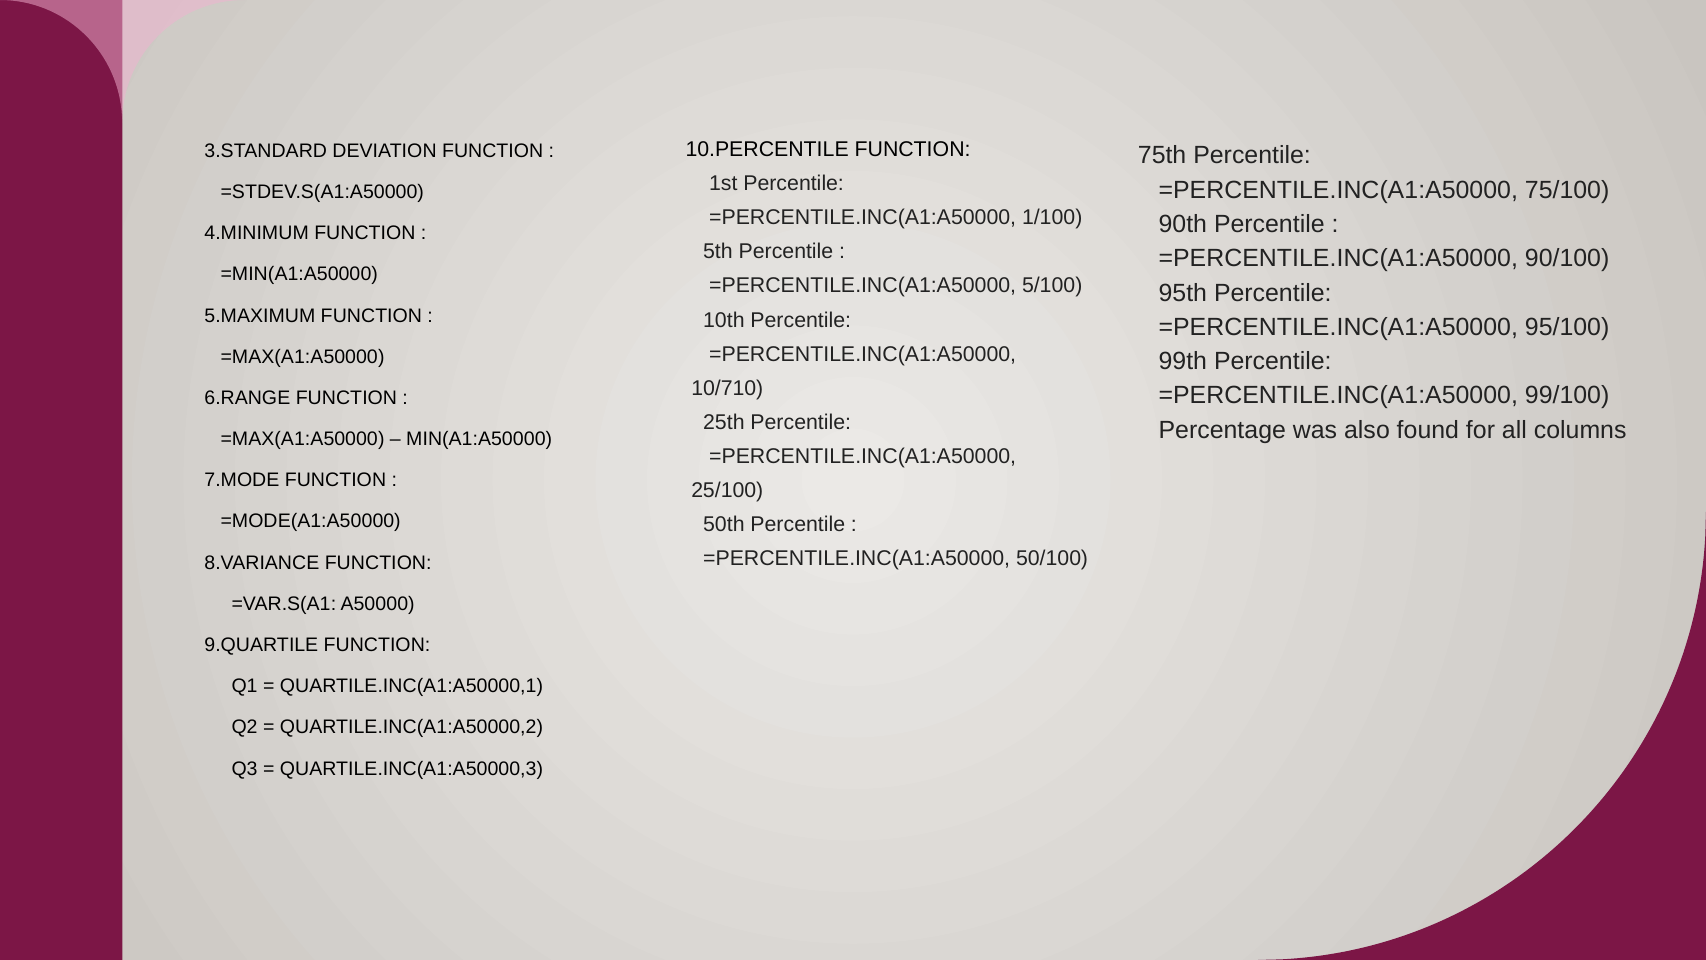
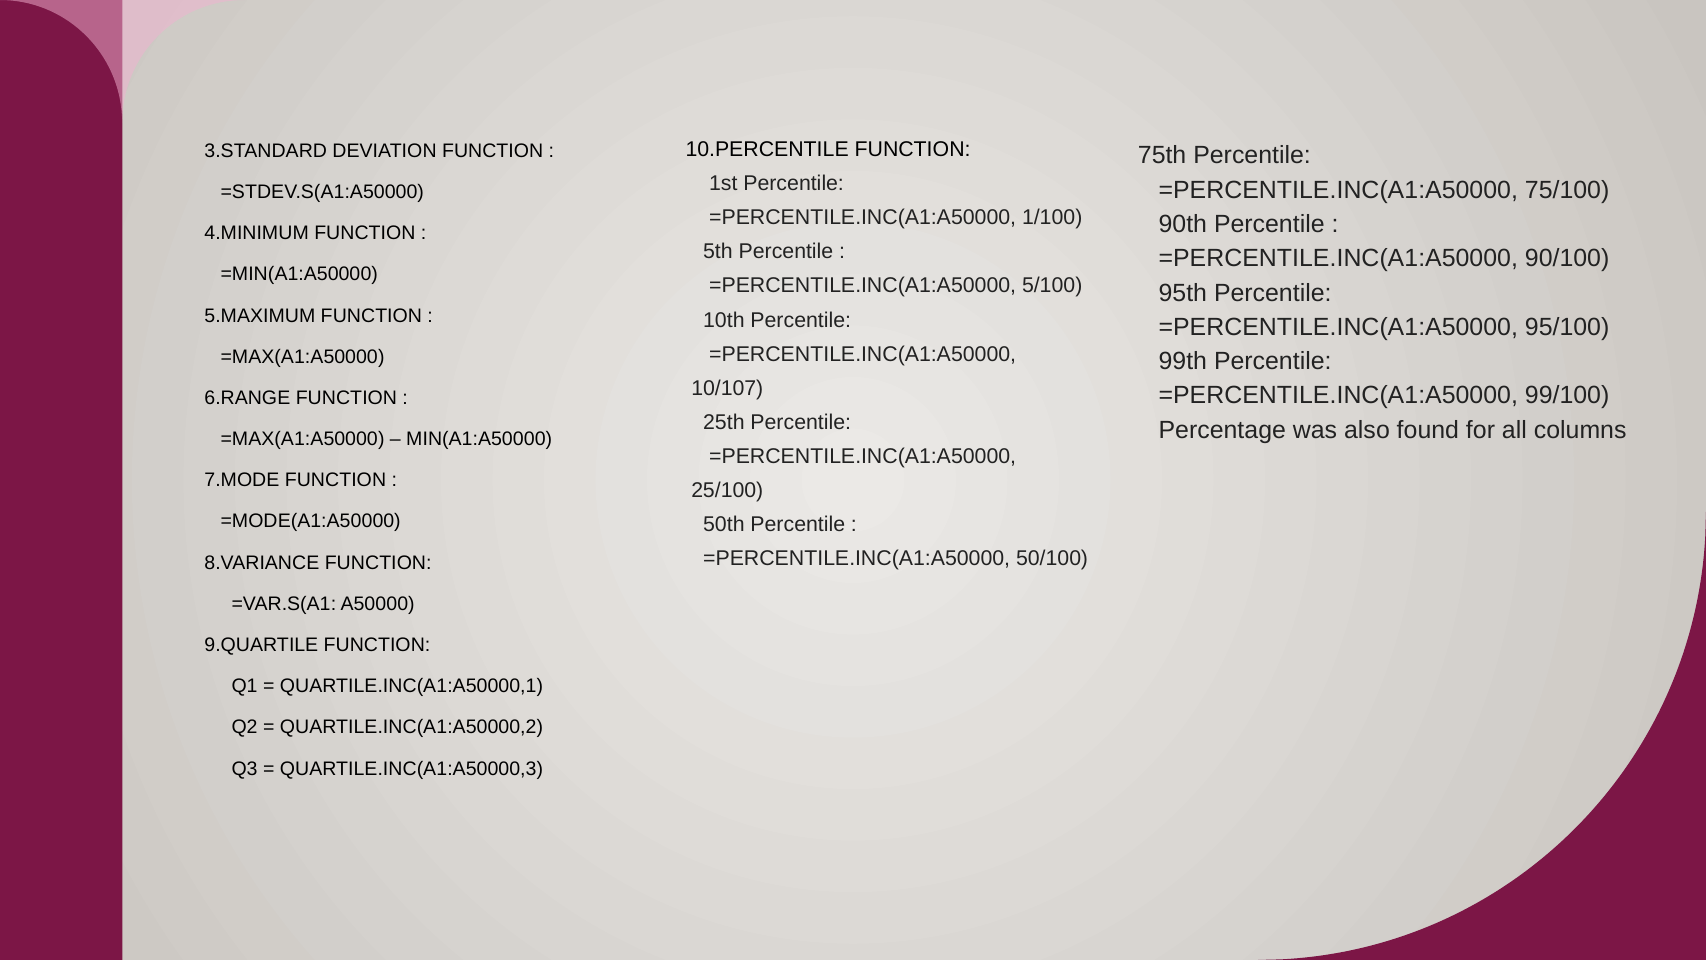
10/710: 10/710 -> 10/107 (727, 388)
